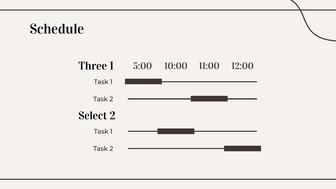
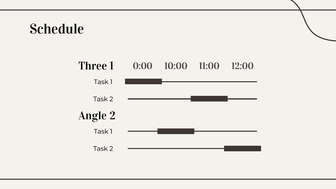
5:00: 5:00 -> 0:00 (143, 66)
Select: Select -> Angle (93, 116)
